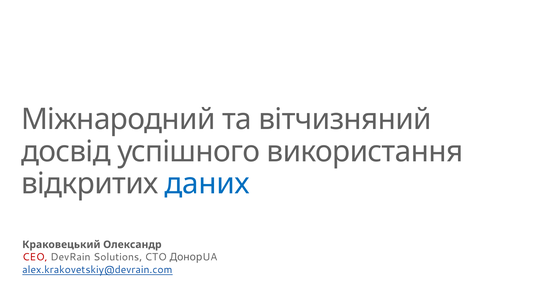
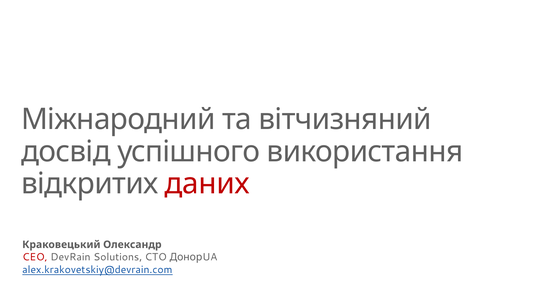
даних colour: blue -> red (207, 183)
